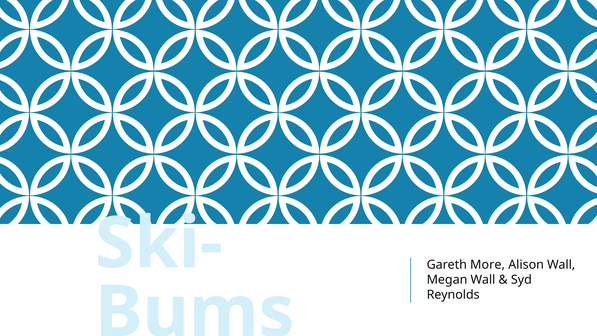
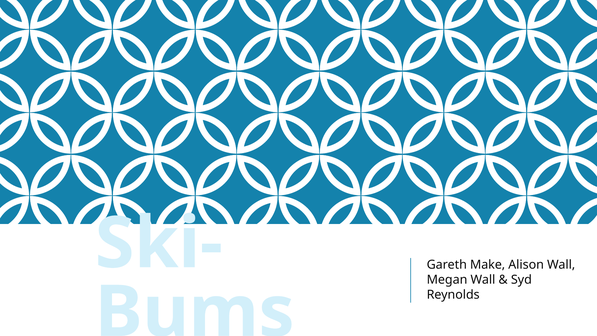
More: More -> Make (488, 265)
